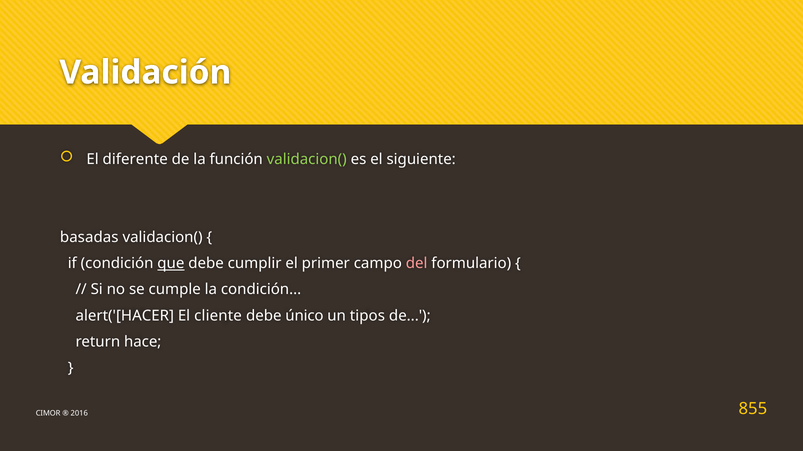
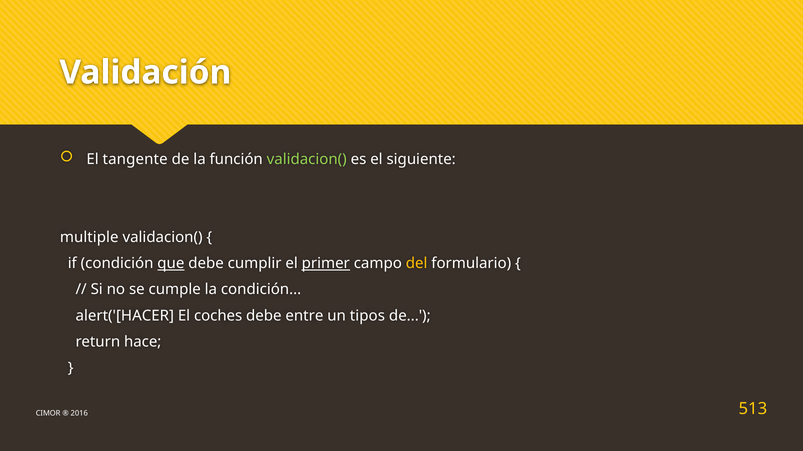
diferente: diferente -> tangente (135, 159)
basadas: basadas -> multiple (89, 238)
primer underline: none -> present (326, 264)
del colour: pink -> yellow (417, 264)
cliente: cliente -> coches (218, 316)
único: único -> entre (304, 316)
855: 855 -> 513 (753, 410)
